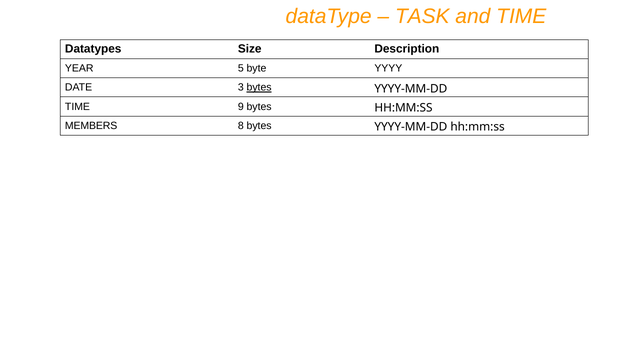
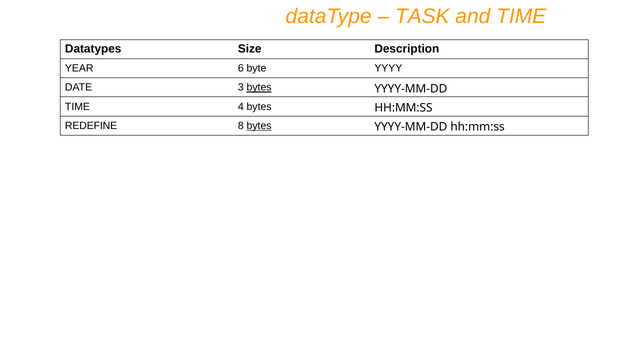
5: 5 -> 6 (241, 68)
9: 9 -> 4 (241, 107)
MEMBERS: MEMBERS -> REDEFINE (91, 126)
bytes underline: none -> present (259, 126)
